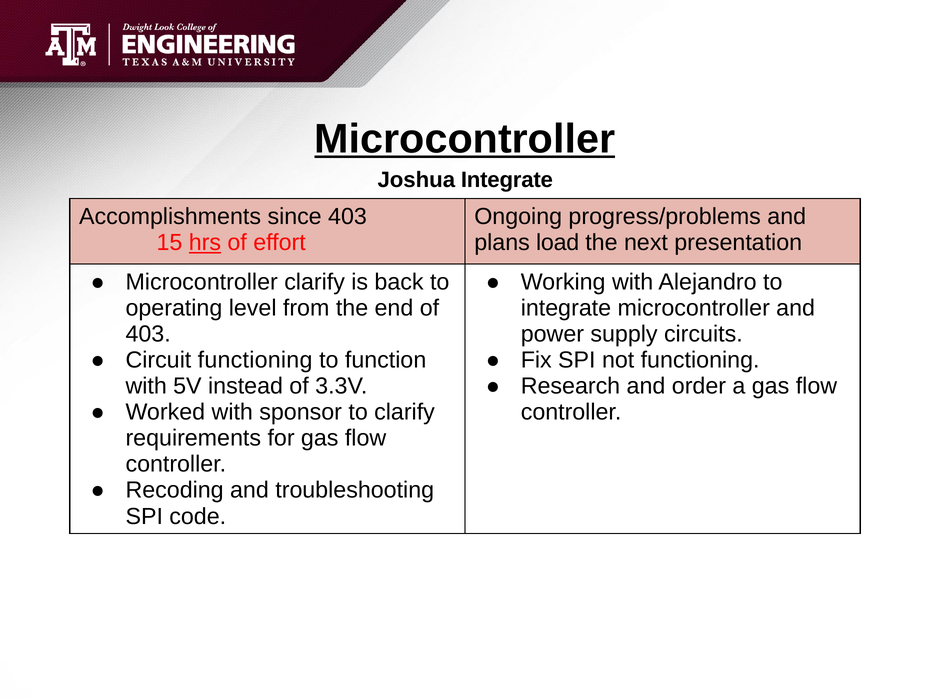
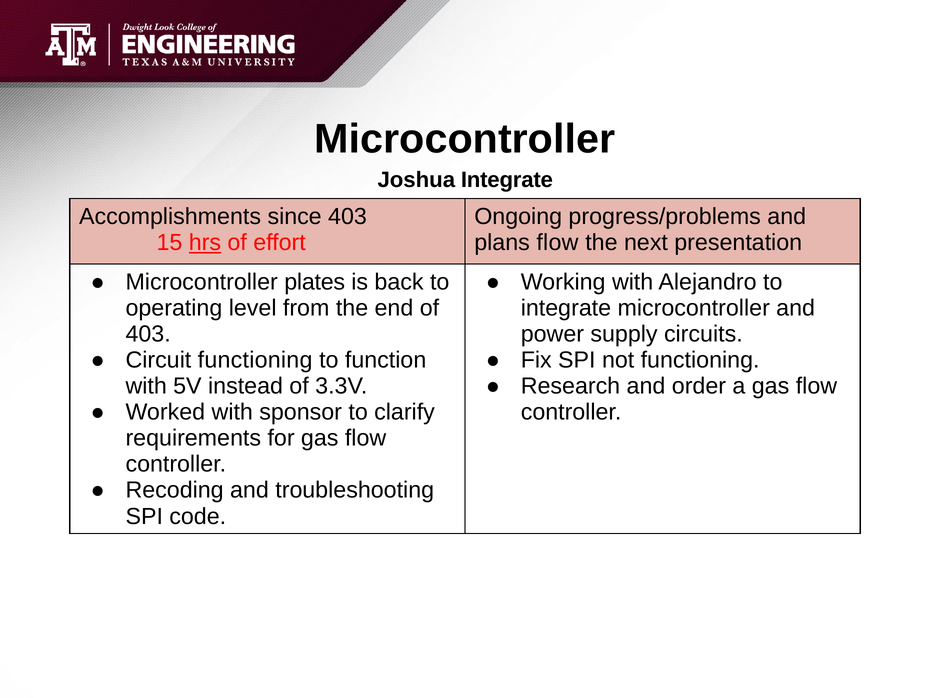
Microcontroller underline: present -> none (465, 139)
plans load: load -> flow (557, 243)
Microcontroller clarify: clarify -> plates (315, 282)
